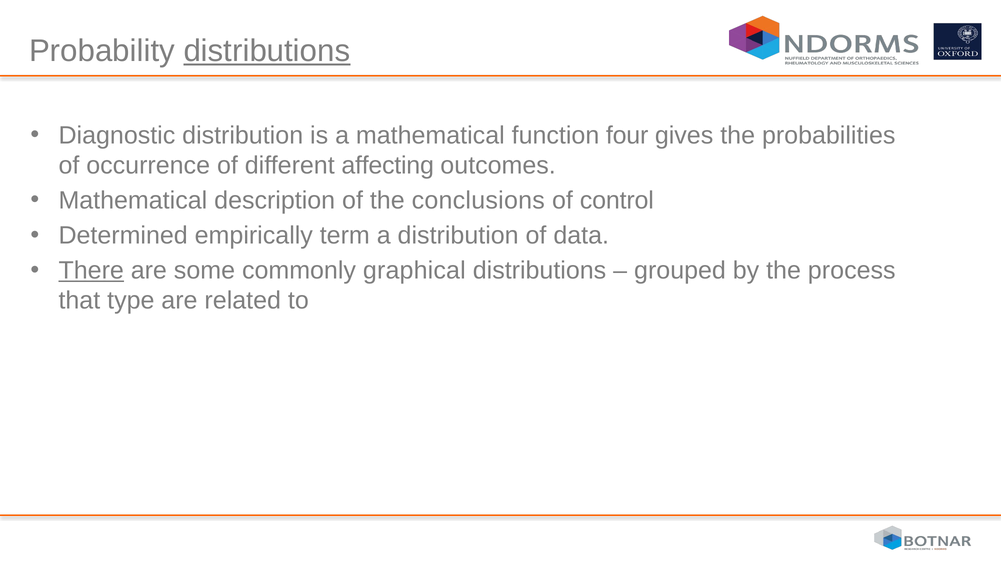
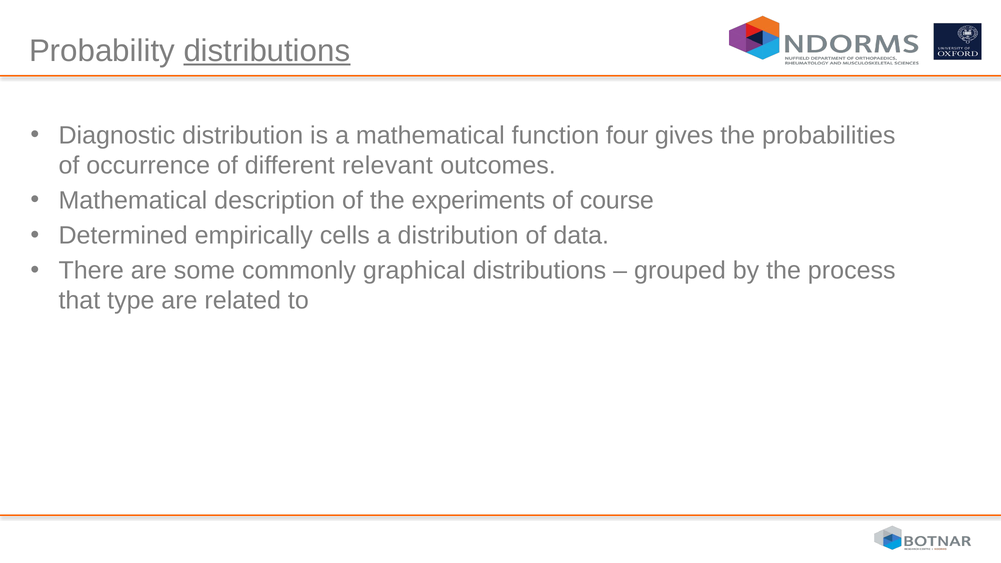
affecting: affecting -> relevant (387, 166)
conclusions: conclusions -> experiments (478, 201)
control: control -> course (617, 201)
term: term -> cells (345, 236)
There underline: present -> none (91, 271)
